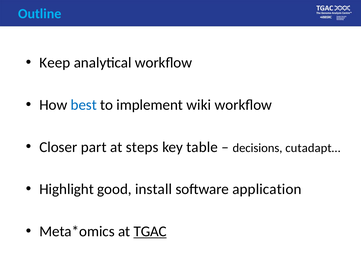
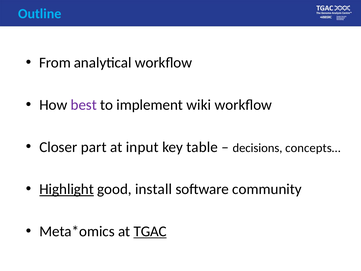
Keep: Keep -> From (55, 63)
best colour: blue -> purple (84, 105)
steps: steps -> input (142, 147)
cutadapt…: cutadapt… -> concepts… (313, 148)
Highlight underline: none -> present (67, 189)
application: application -> community (267, 189)
